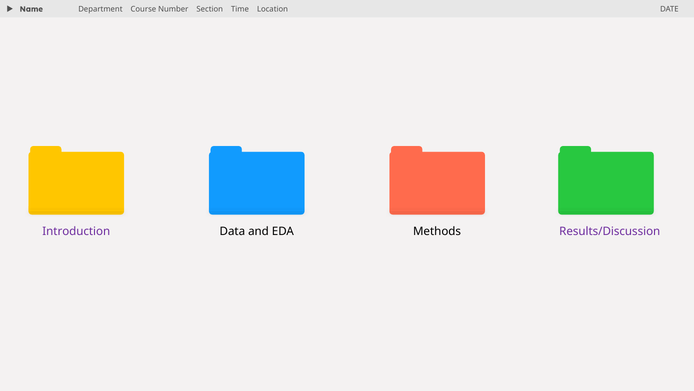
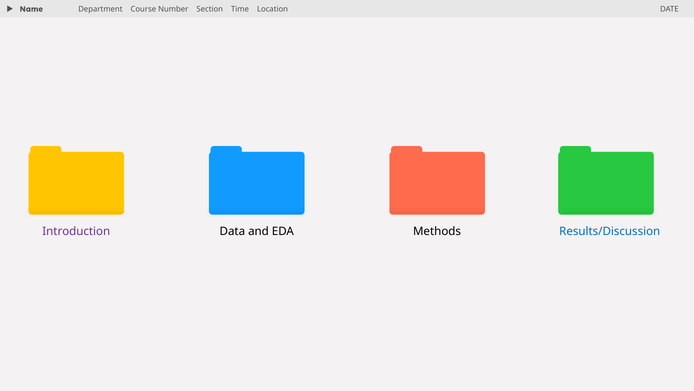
Results/Discussion colour: purple -> blue (610, 231)
